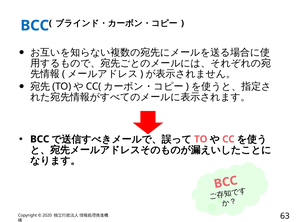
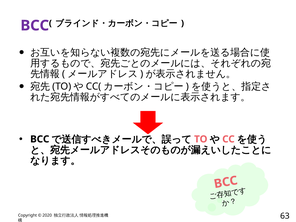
BCC colour: blue -> purple (35, 26)
